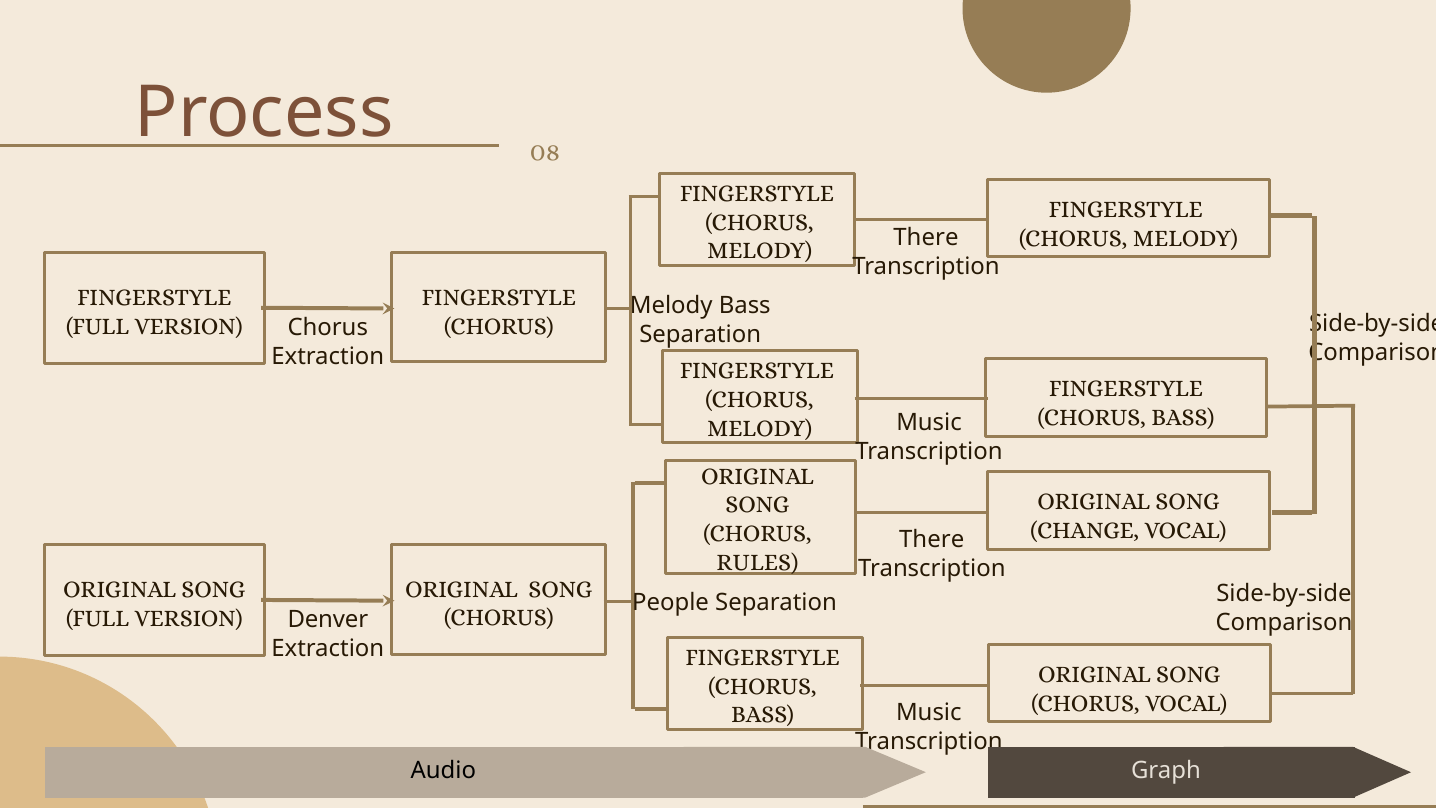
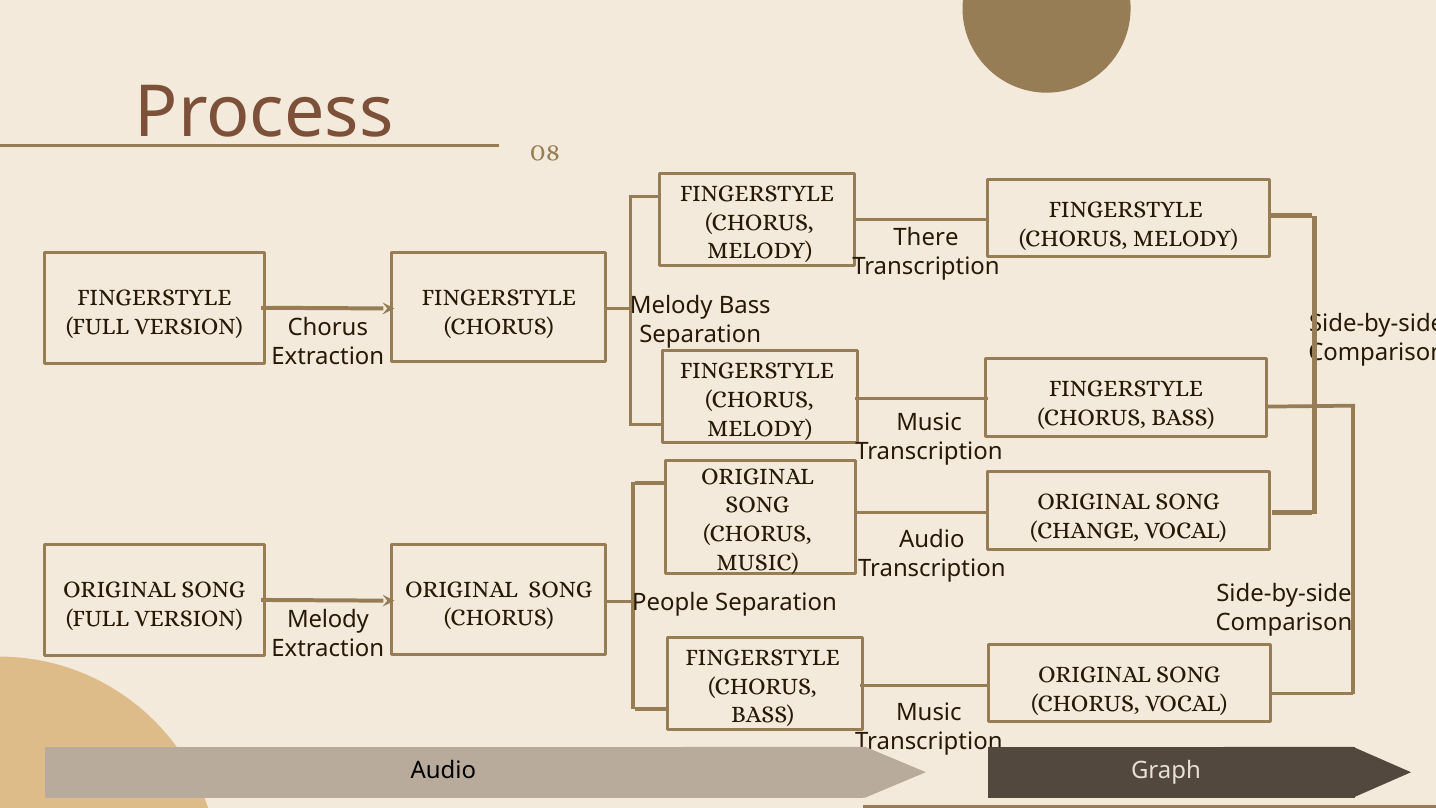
There: There -> Audio (932, 539)
RULES: RULES -> MUSIC (758, 562)
Denver: Denver -> Melody (328, 619)
